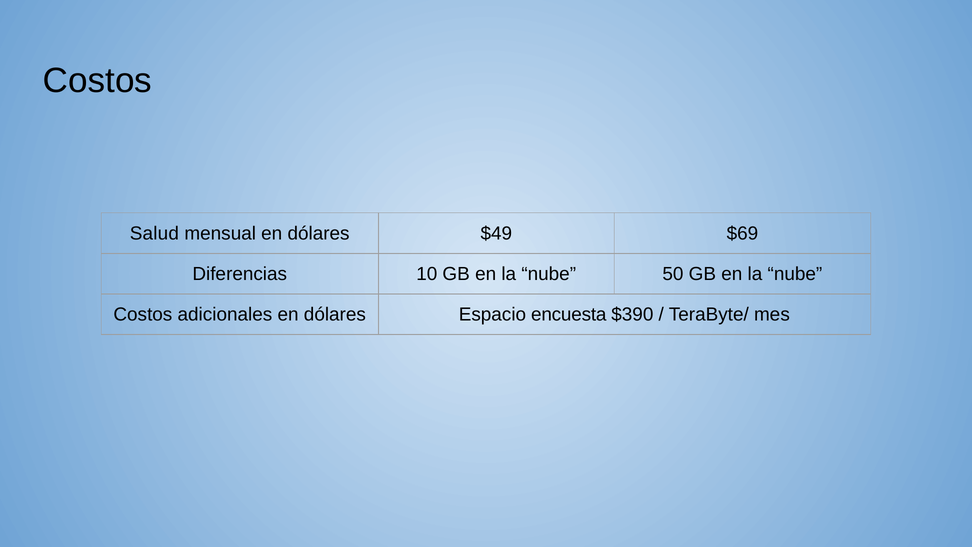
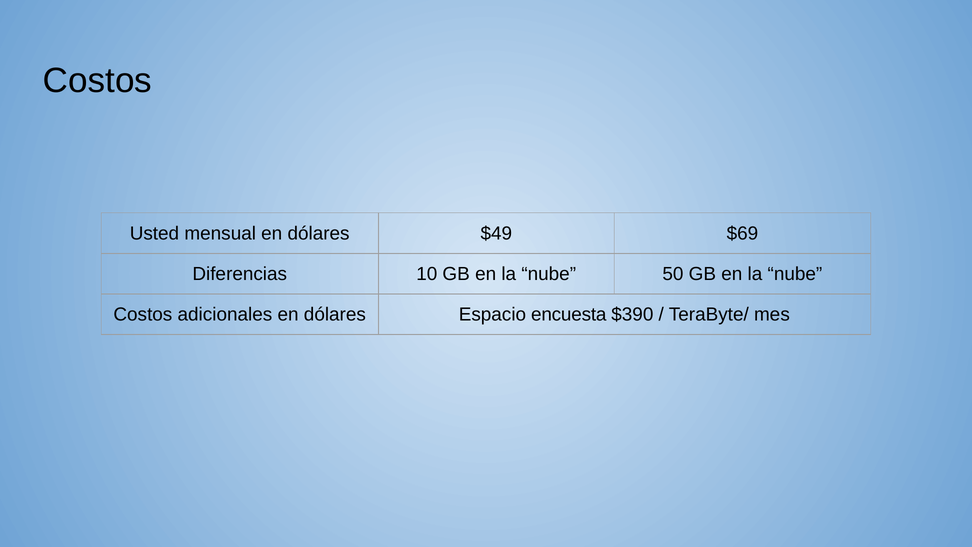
Salud: Salud -> Usted (154, 233)
